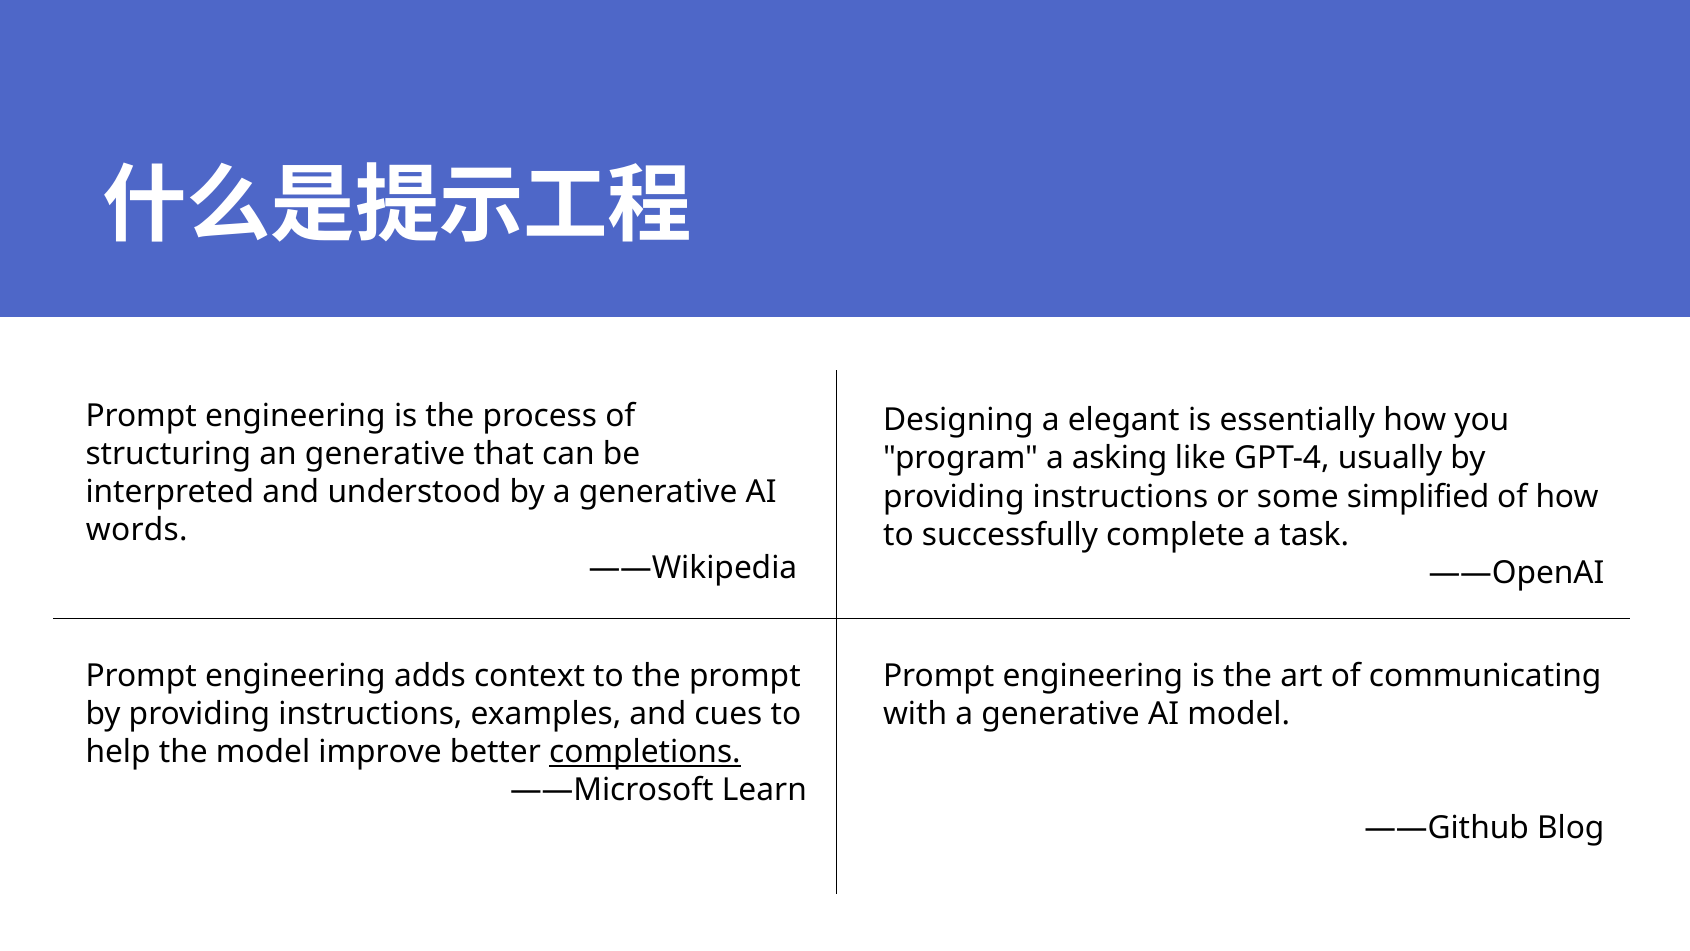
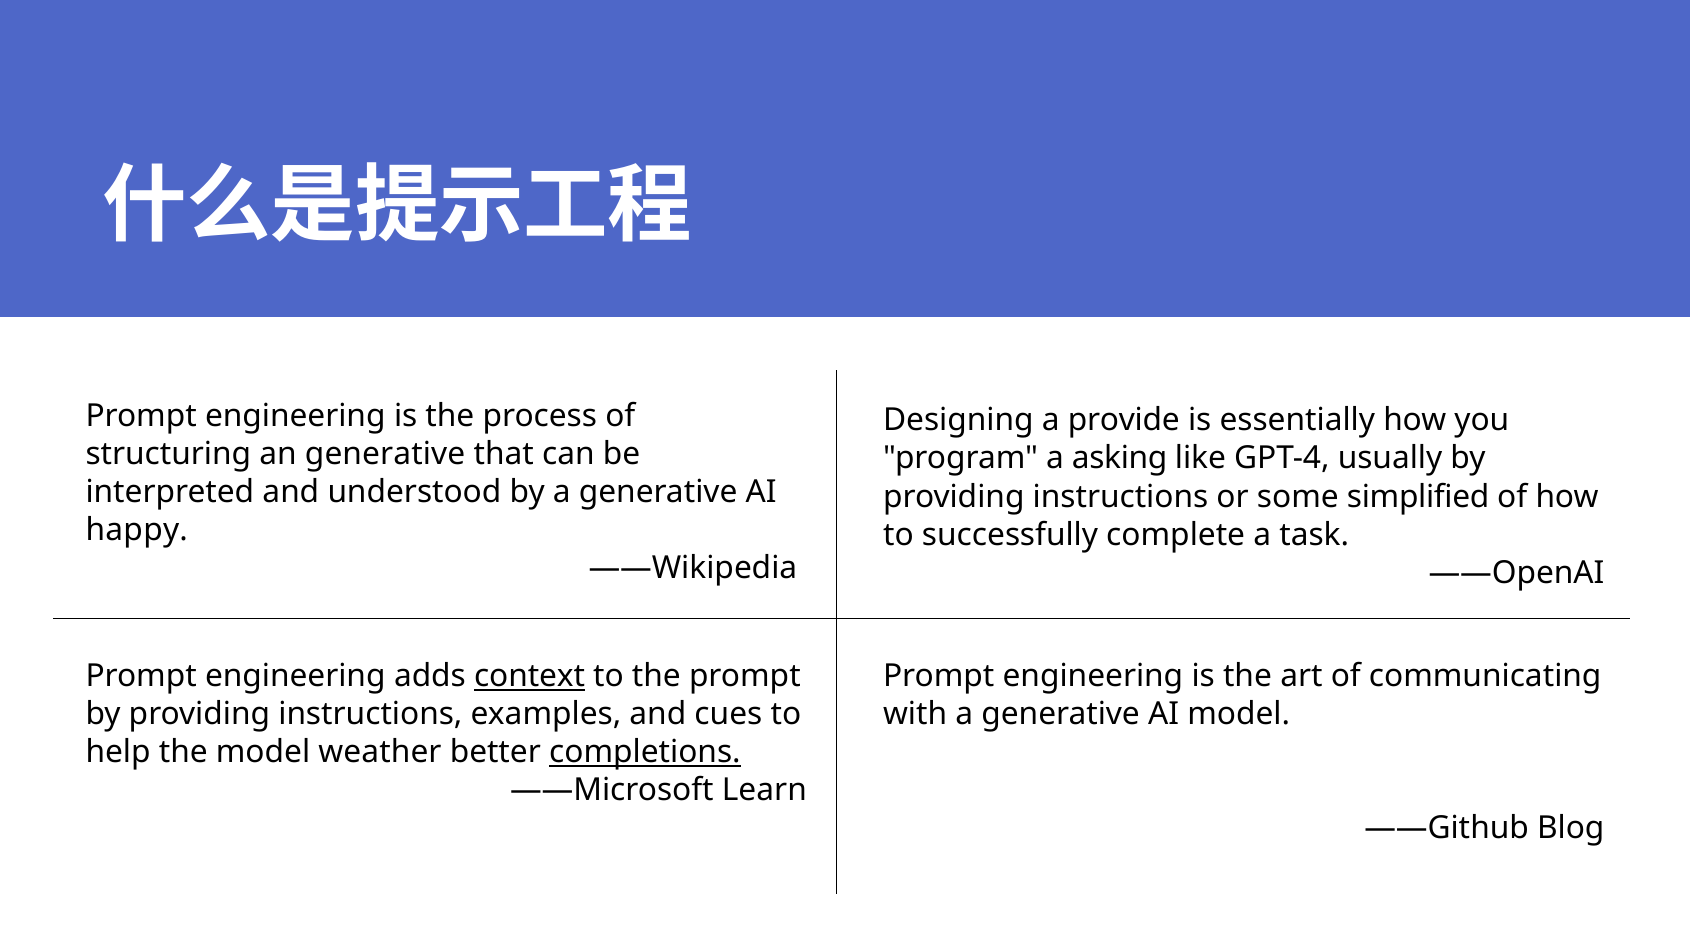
elegant: elegant -> provide (1124, 420)
words: words -> happy (137, 530)
context underline: none -> present (530, 676)
improve: improve -> weather (380, 752)
